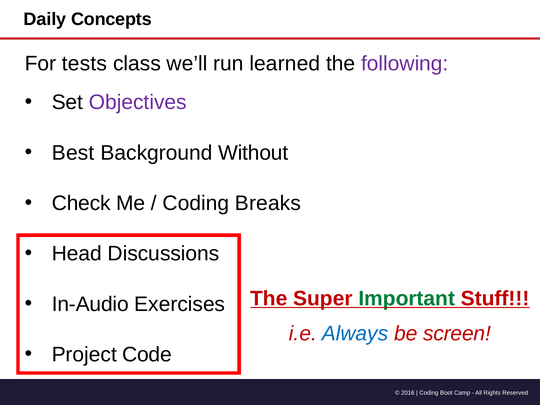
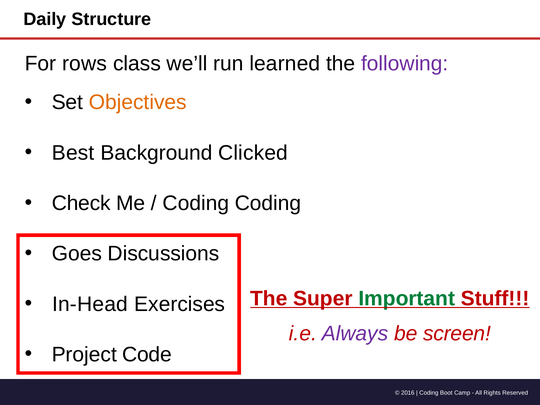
Concepts: Concepts -> Structure (111, 19)
tests: tests -> rows (85, 64)
Objectives colour: purple -> orange (138, 102)
Without: Without -> Clicked (253, 153)
Coding Breaks: Breaks -> Coding (268, 203)
Head: Head -> Goes (77, 254)
In-Audio: In-Audio -> In-Head (90, 304)
Always colour: blue -> purple (355, 334)
